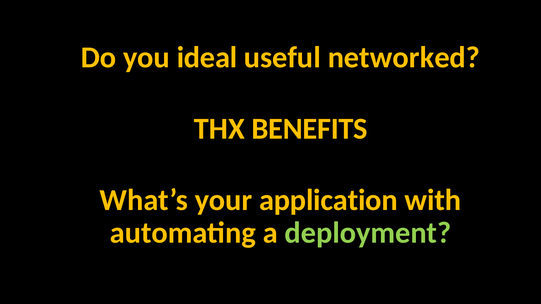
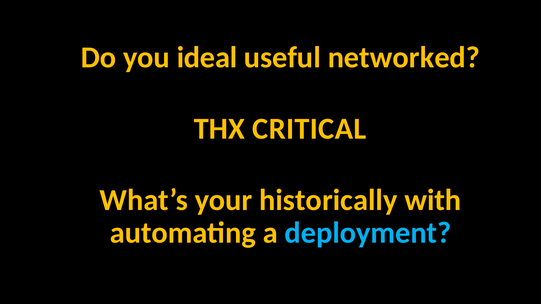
BENEFITS: BENEFITS -> CRITICAL (309, 129)
application: application -> historically (328, 200)
deployment colour: light green -> light blue (368, 233)
